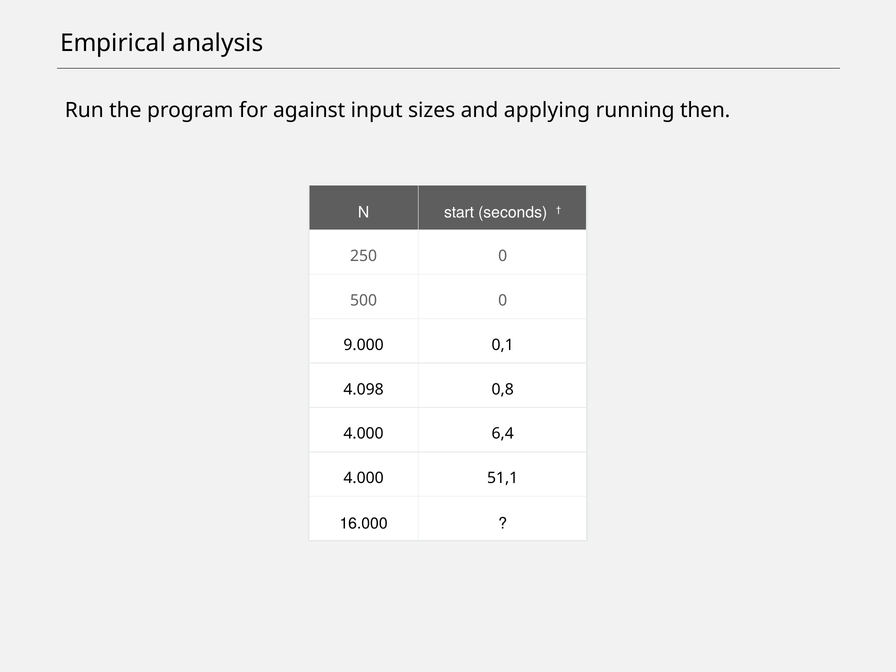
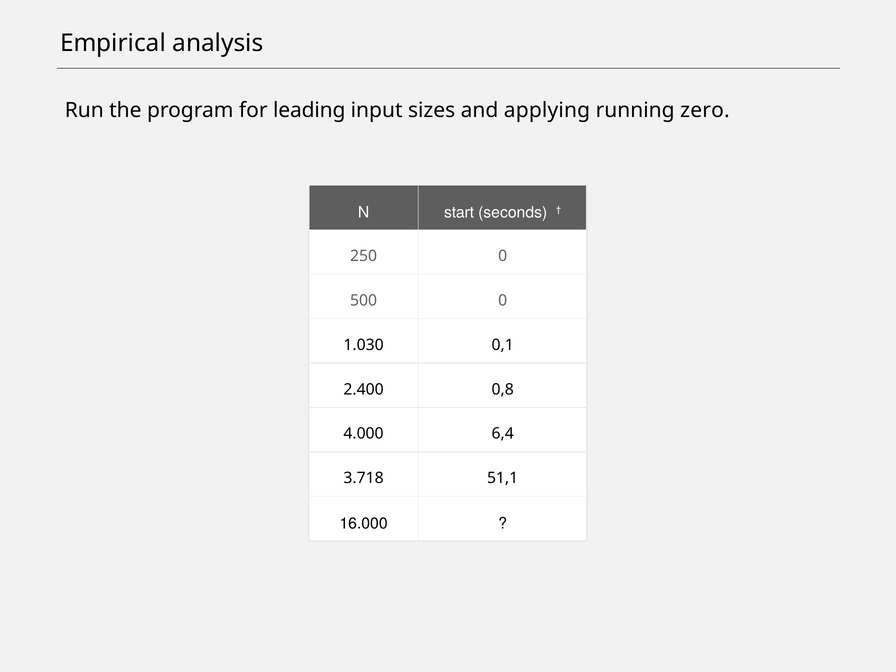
against: against -> leading (309, 111)
then: then -> zero (705, 111)
9.000: 9.000 -> 1.030 (364, 345)
4.098: 4.098 -> 2.400 (364, 389)
4.000: 4.000 -> 3.718 (364, 478)
